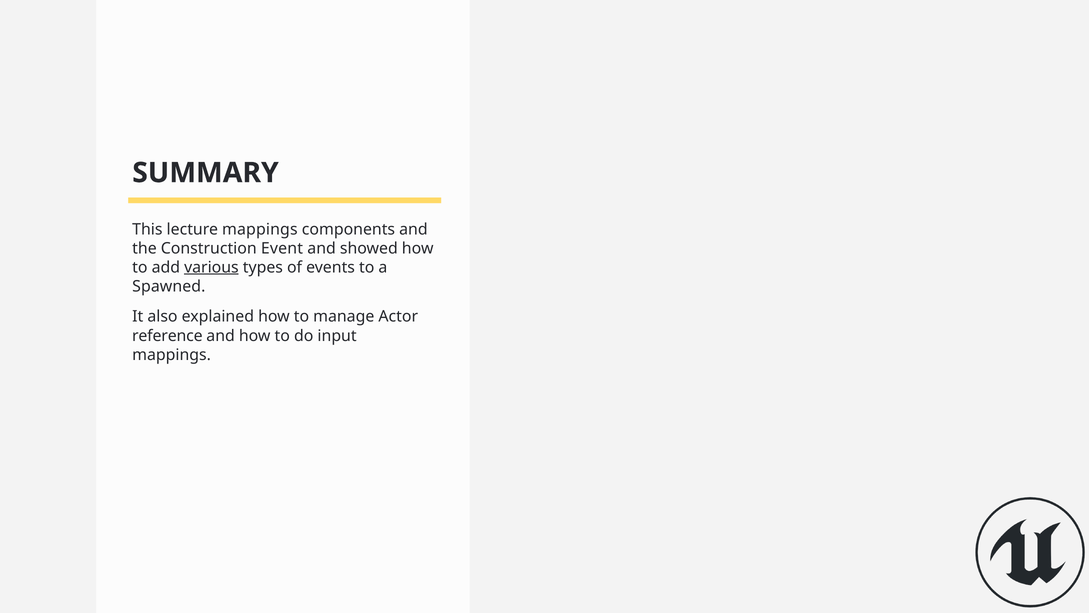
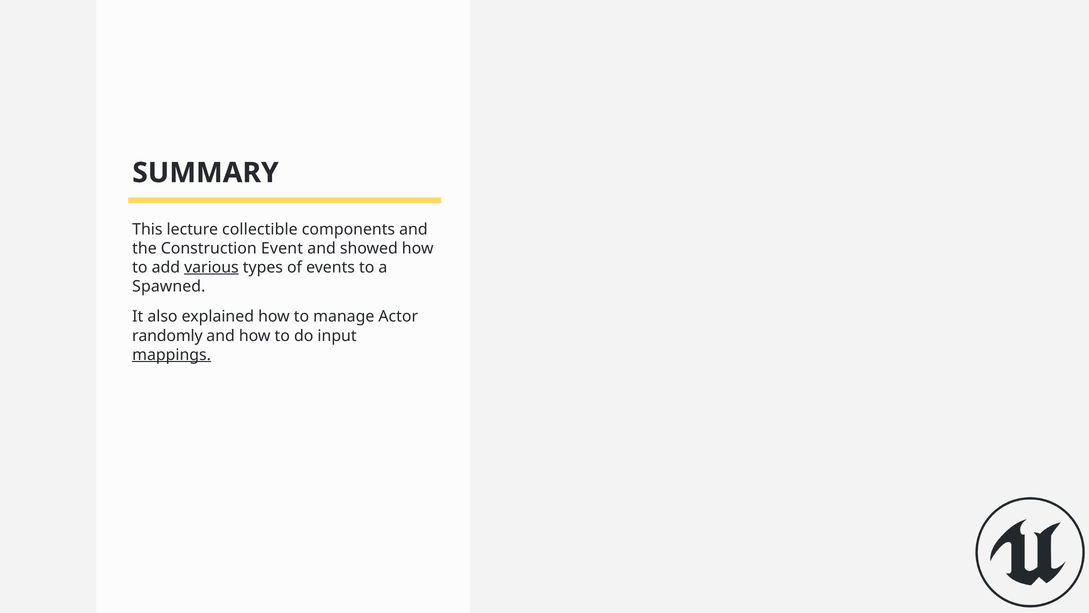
lecture mappings: mappings -> collectible (260, 229)
reference: reference -> randomly (167, 336)
mappings underline: none -> present (172, 355)
